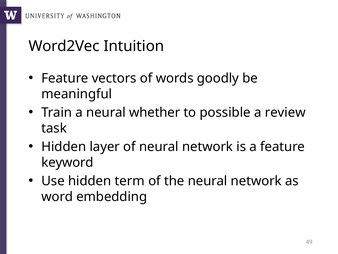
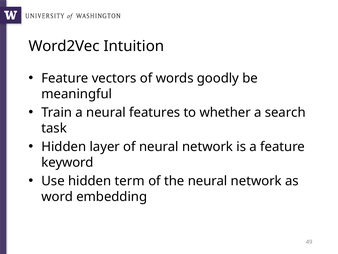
whether: whether -> features (155, 112)
possible: possible -> whether (225, 112)
review: review -> search (285, 112)
